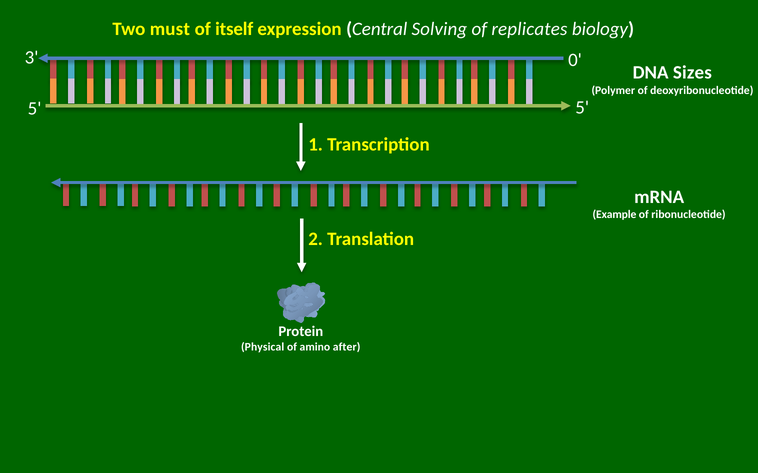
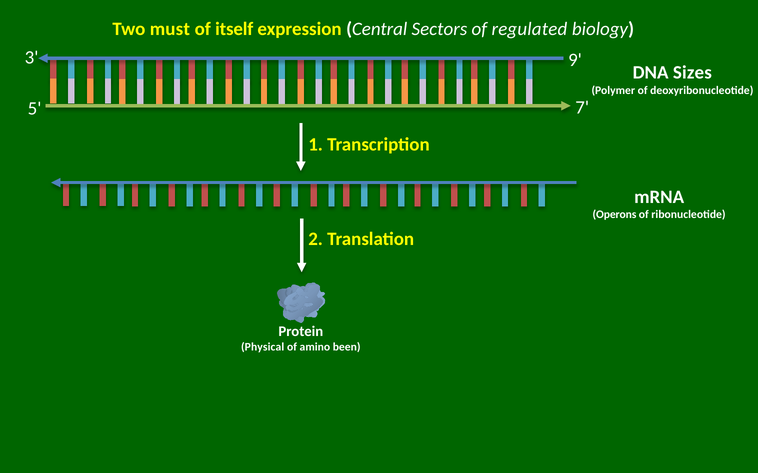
Solving: Solving -> Sectors (439, 29)
replicates: replicates -> regulated (529, 29)
0: 0 -> 9 (575, 60)
5 5: 5 -> 7 (582, 108)
Example: Example -> Operons (614, 215)
after: after -> been (347, 347)
